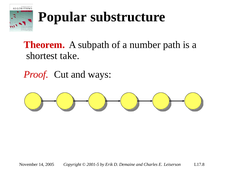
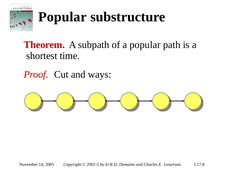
a number: number -> popular (145, 45)
take: take -> time (70, 56)
